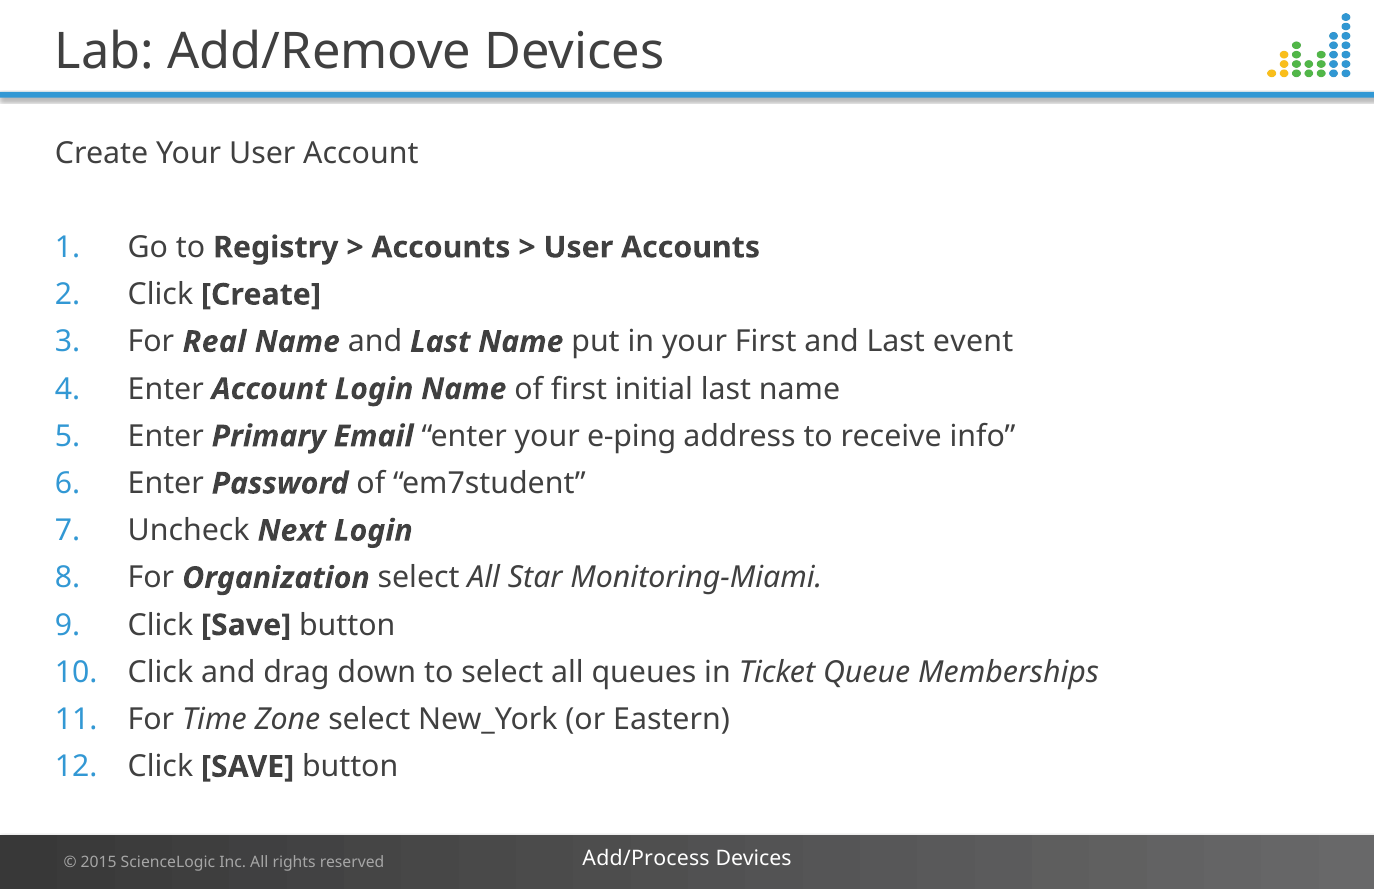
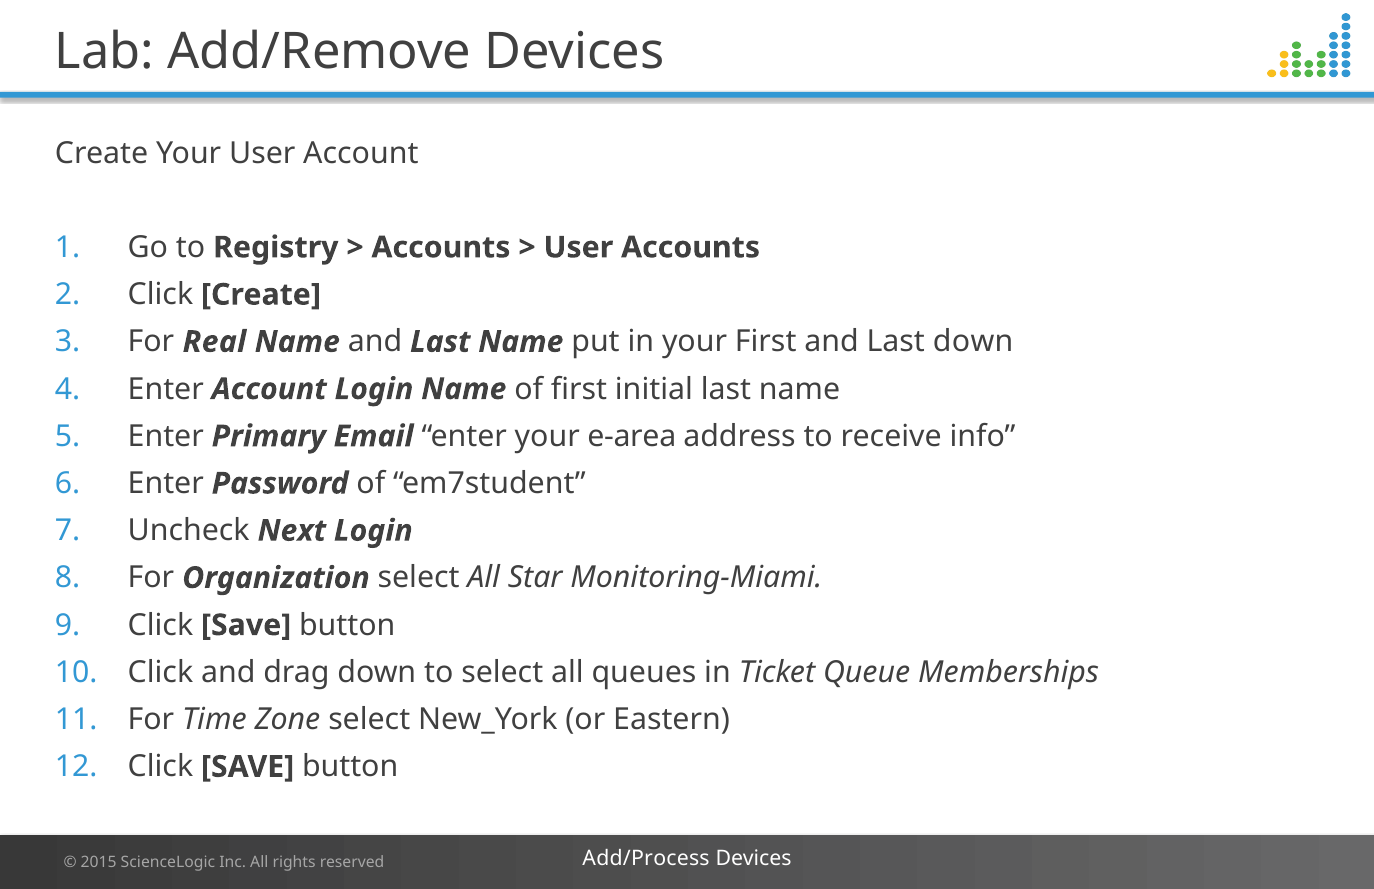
Last event: event -> down (973, 342)
e-ping: e-ping -> e-area (632, 436)
